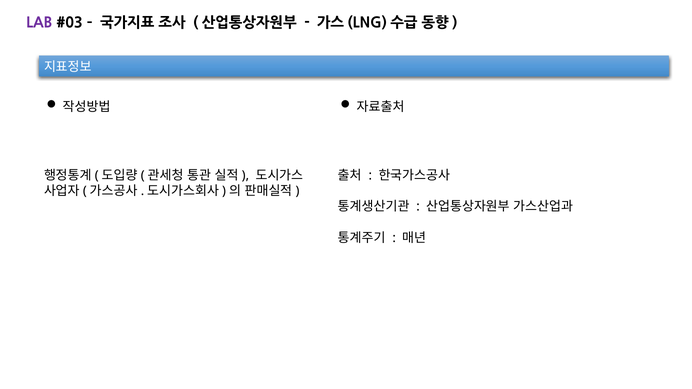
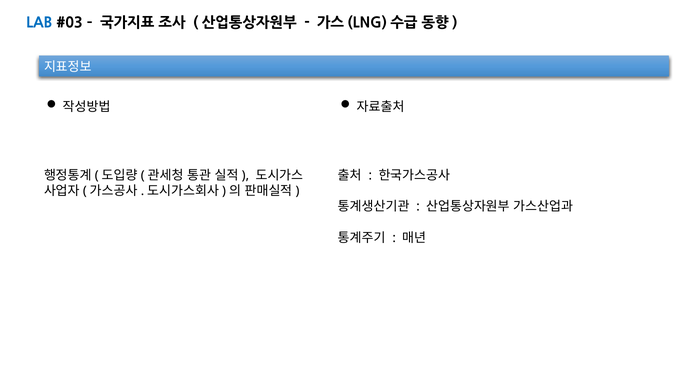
LAB colour: purple -> blue (39, 23)
